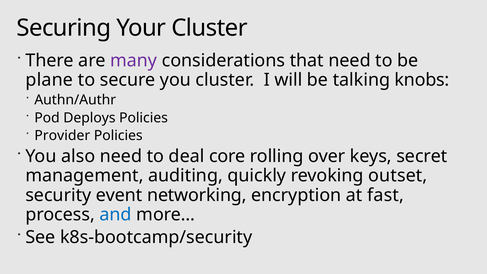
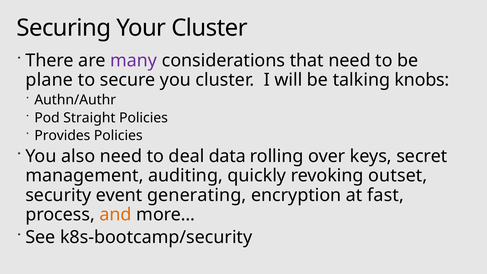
Deploys: Deploys -> Straight (89, 118)
Provider: Provider -> Provides (62, 136)
core: core -> data (227, 156)
networking: networking -> generating (197, 195)
and colour: blue -> orange (116, 214)
